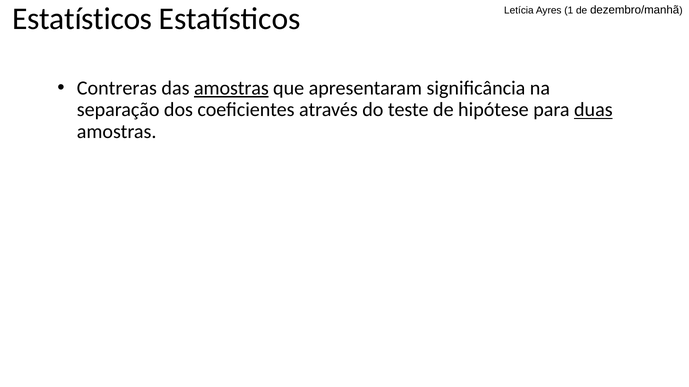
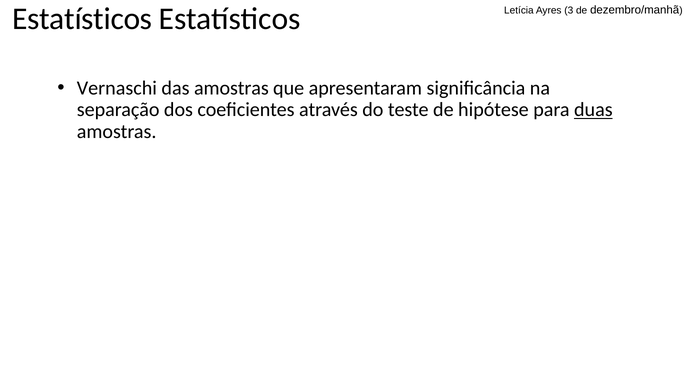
1: 1 -> 3 (569, 11)
Contreras: Contreras -> Vernaschi (117, 88)
amostras underline: present -> none (231, 88)
